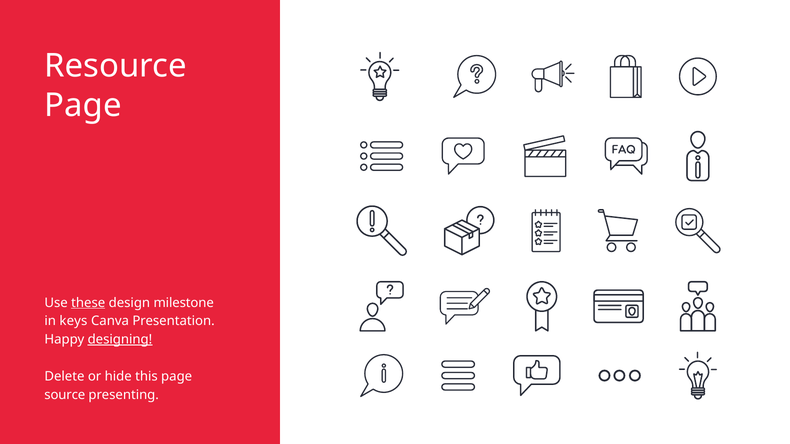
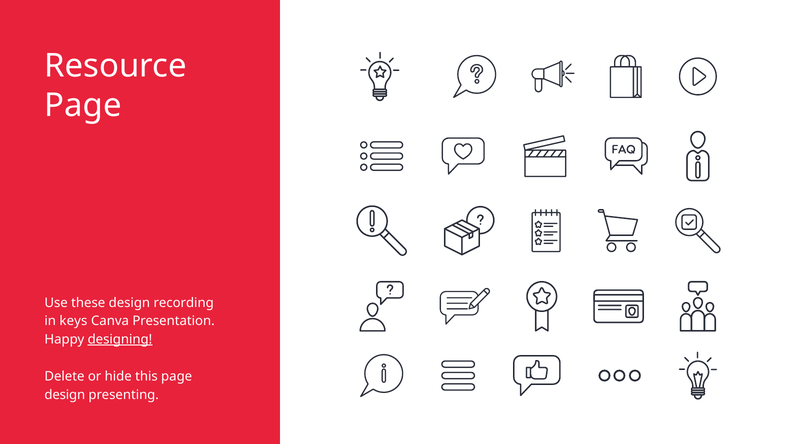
these underline: present -> none (88, 303)
milestone: milestone -> recording (184, 303)
source: source -> design (65, 395)
